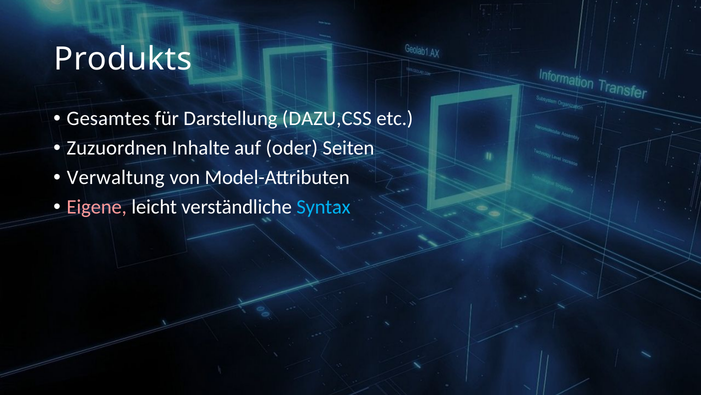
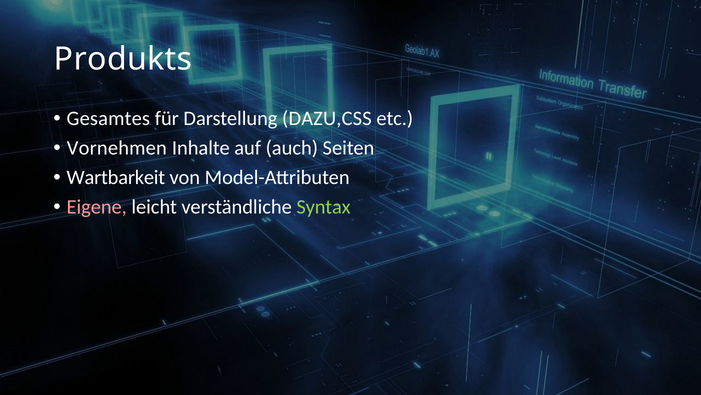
Zuzuordnen: Zuzuordnen -> Vornehmen (117, 148)
oder: oder -> auch (292, 148)
Verwaltung: Verwaltung -> Wartbarkeit (116, 177)
Syntax colour: light blue -> light green (323, 207)
